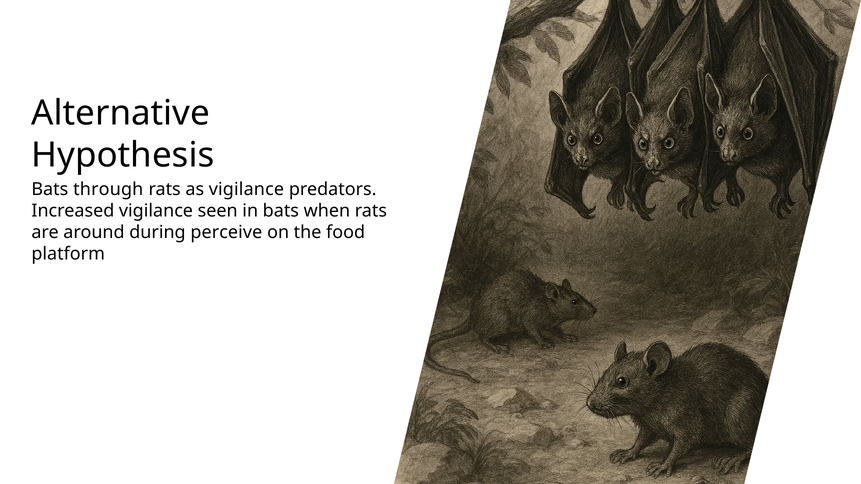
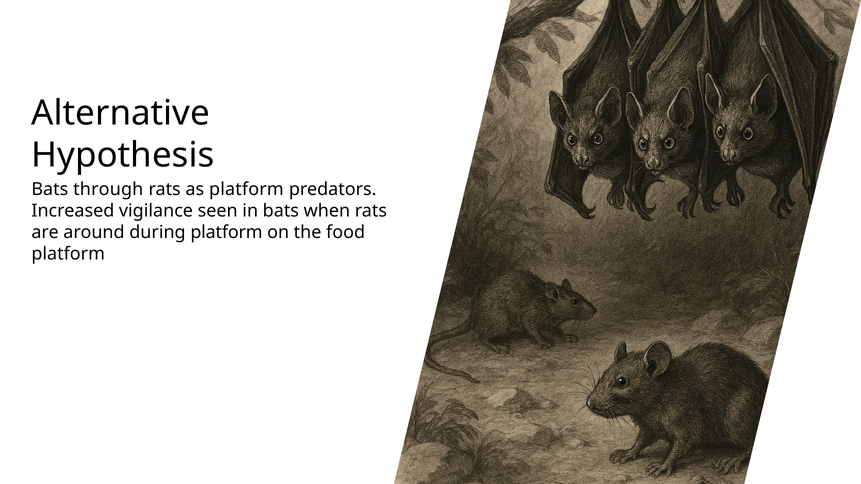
as vigilance: vigilance -> platform (246, 190)
during perceive: perceive -> platform (226, 233)
